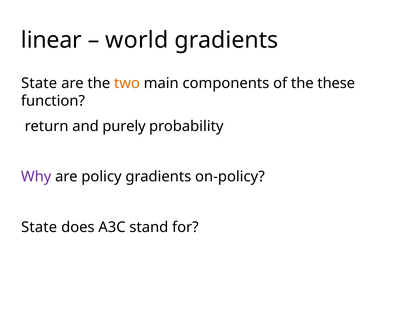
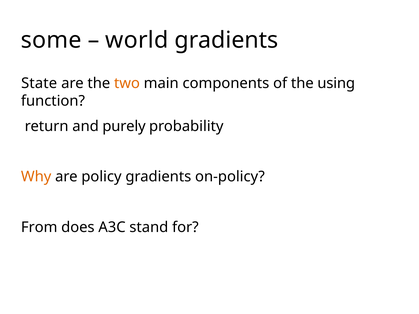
linear: linear -> some (51, 40)
these: these -> using (336, 83)
Why colour: purple -> orange (36, 177)
State: State -> From (39, 227)
